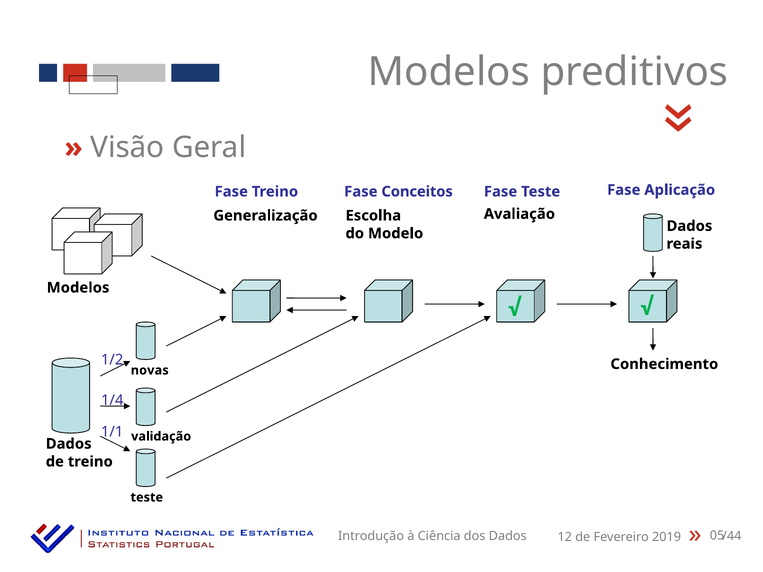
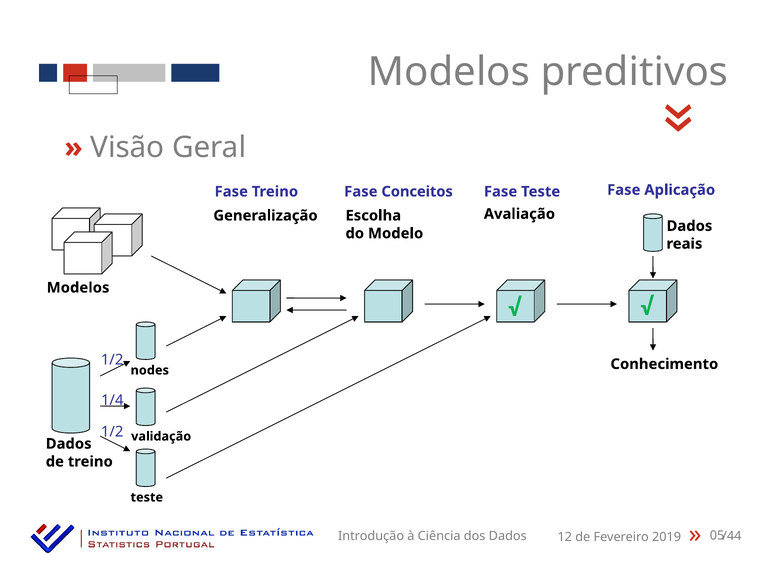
novas: novas -> nodes (150, 370)
1/1: 1/1 -> 1/2 (112, 432)
